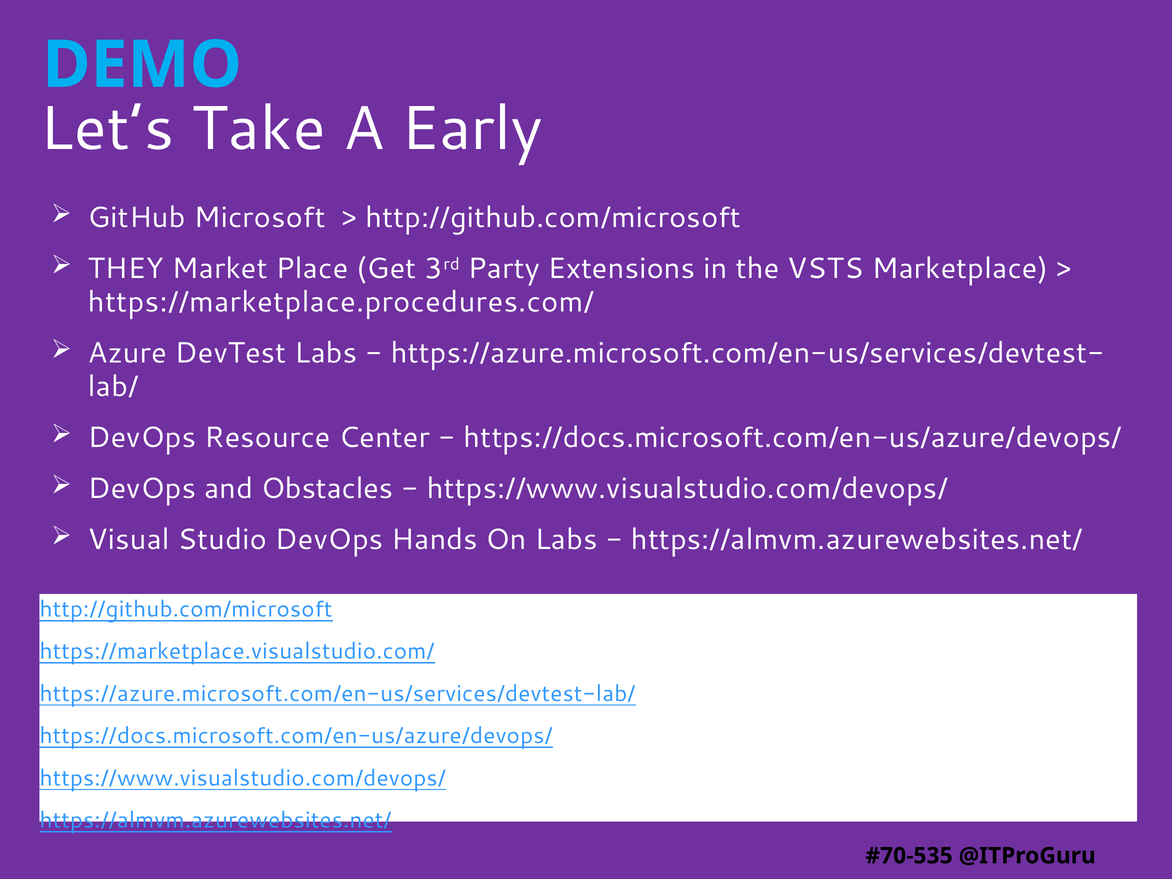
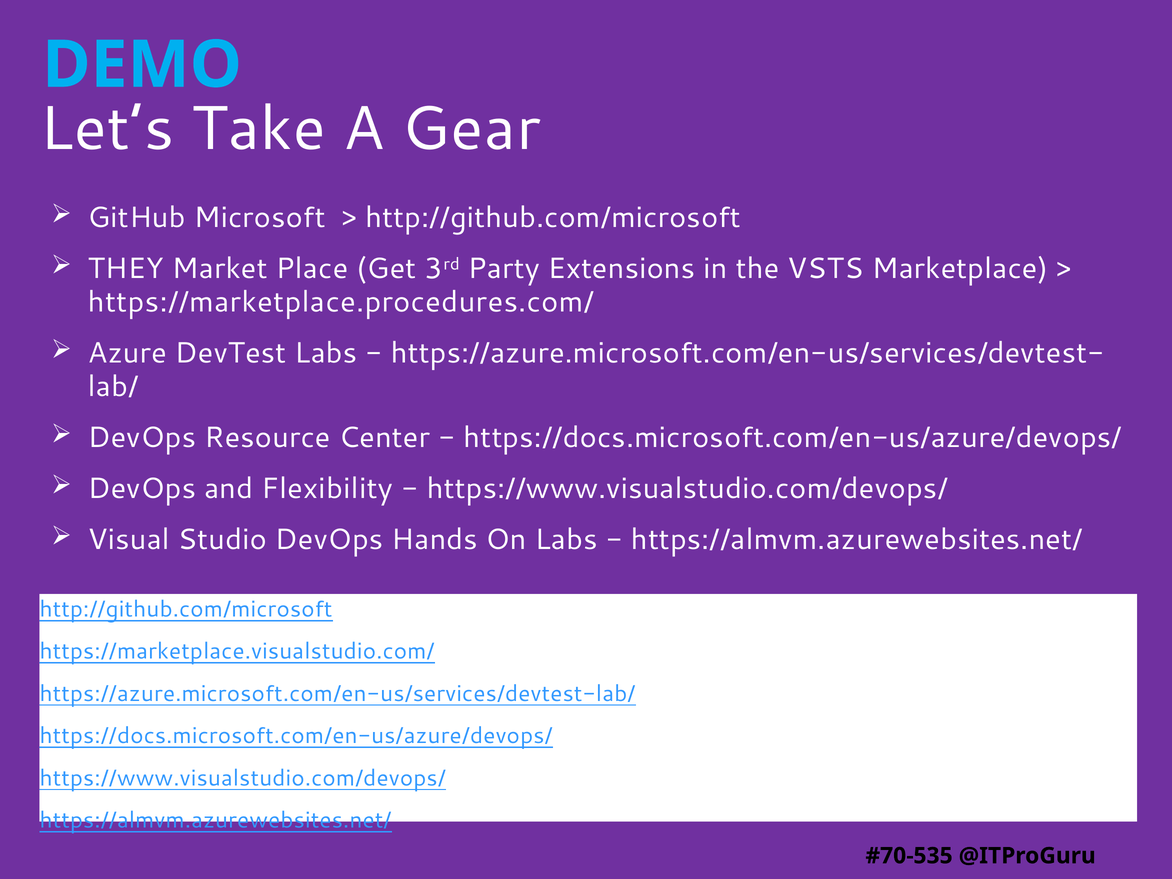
Early: Early -> Gear (471, 129)
Obstacles: Obstacles -> Flexibility (327, 488)
